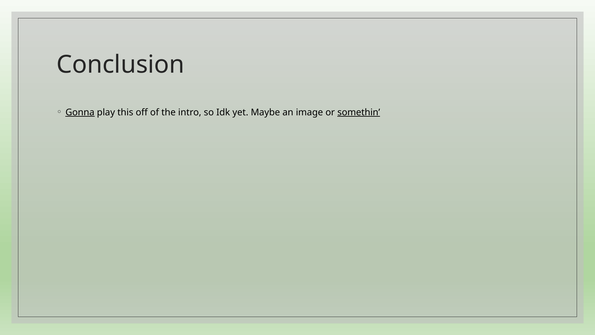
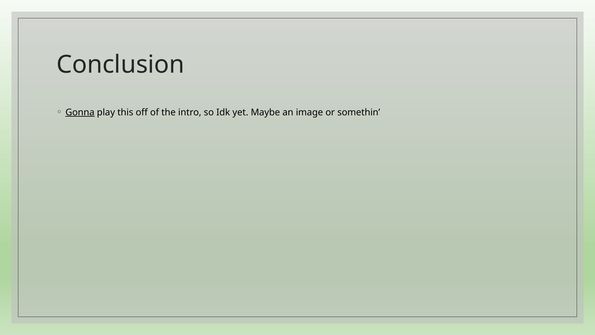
somethin underline: present -> none (359, 112)
